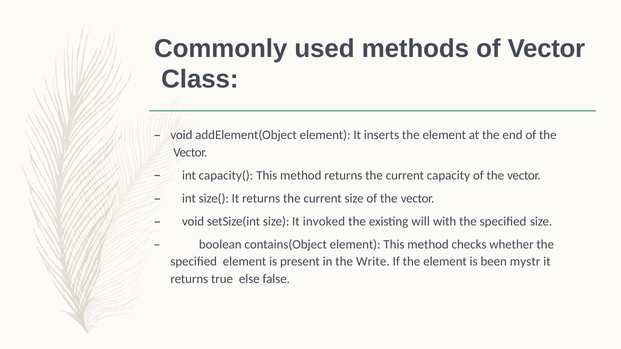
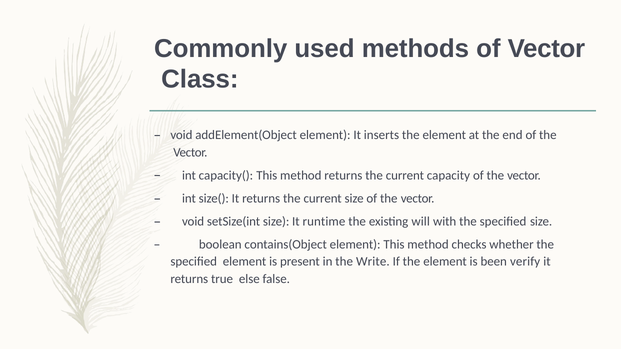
invoked: invoked -> runtime (324, 222)
mystr: mystr -> verify (525, 262)
